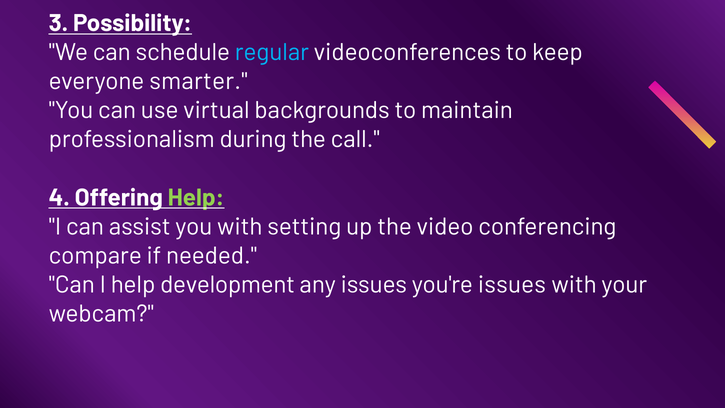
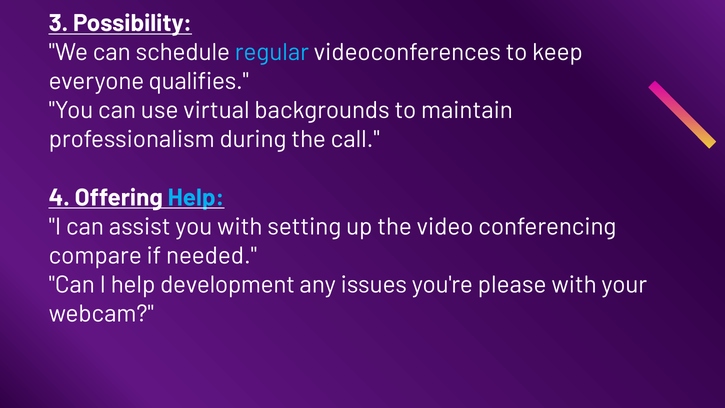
smarter: smarter -> qualifies (199, 81)
Help colour: light green -> light blue (196, 197)
you're issues: issues -> please (512, 284)
